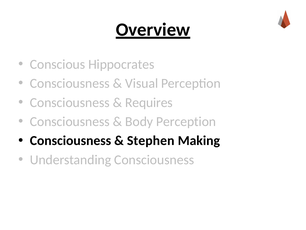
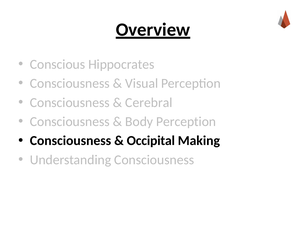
Requires: Requires -> Cerebral (149, 102)
Stephen: Stephen -> Occipital (151, 140)
